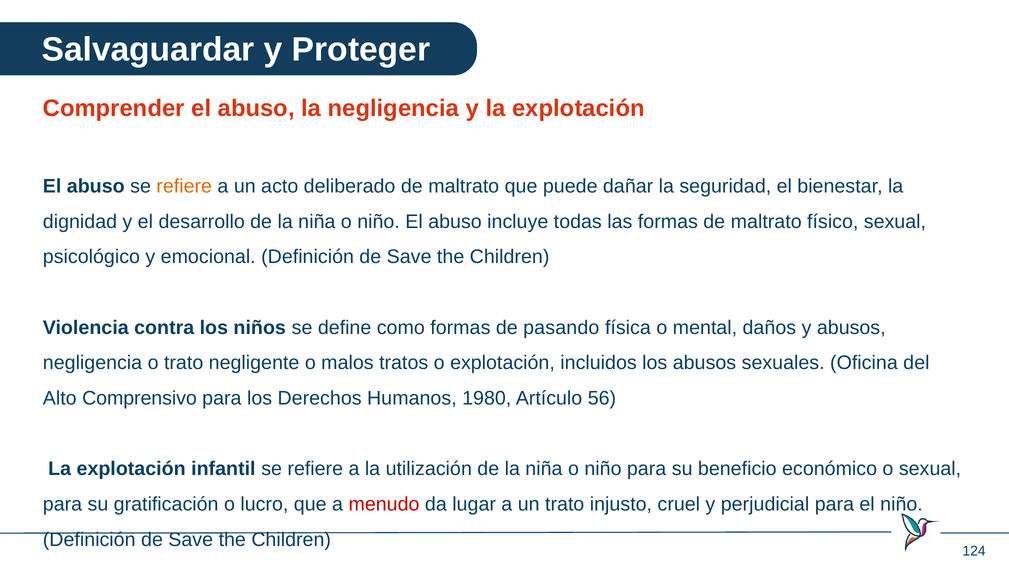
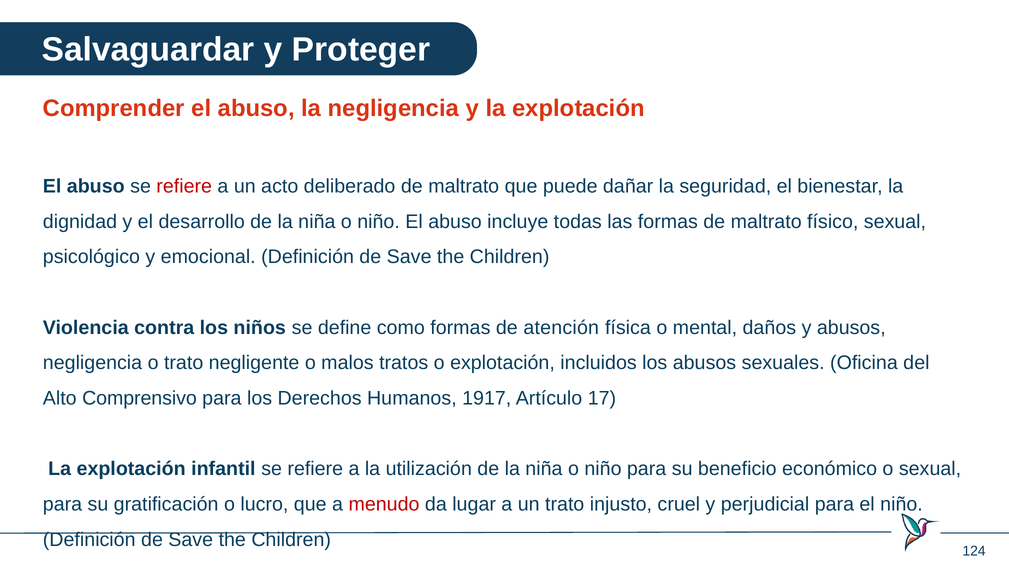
refiere colour: orange -> red (184, 186)
pasando: pasando -> atención (561, 327)
1980: 1980 -> 1917 (487, 398)
56: 56 -> 17 (602, 398)
